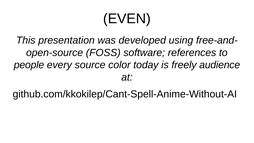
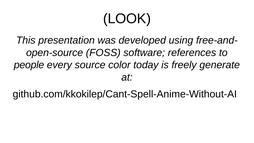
EVEN: EVEN -> LOOK (127, 19)
audience: audience -> generate (220, 65)
